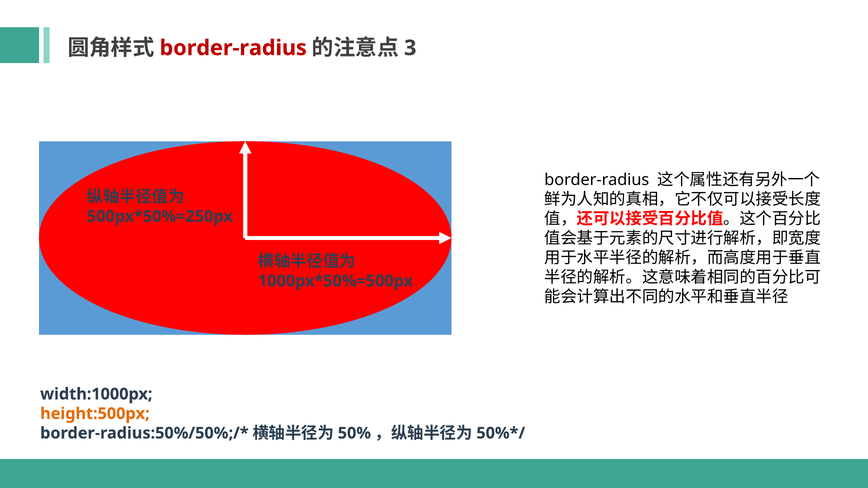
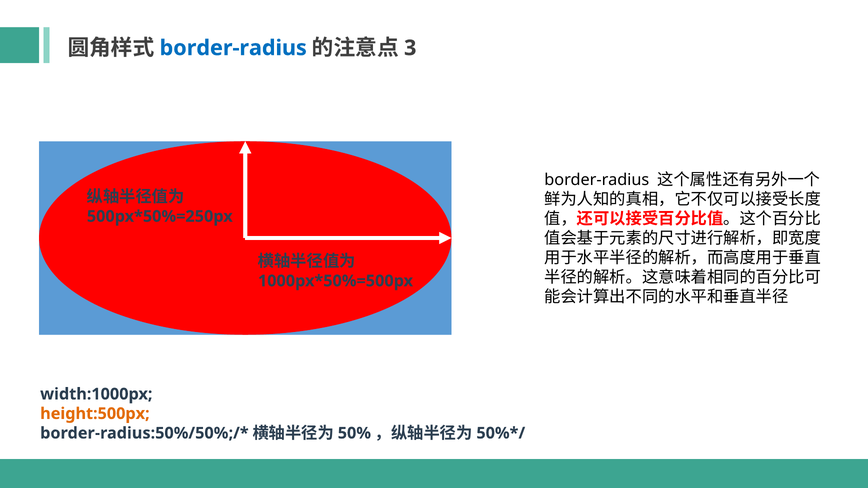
border-radius colour: red -> blue (233, 48)
